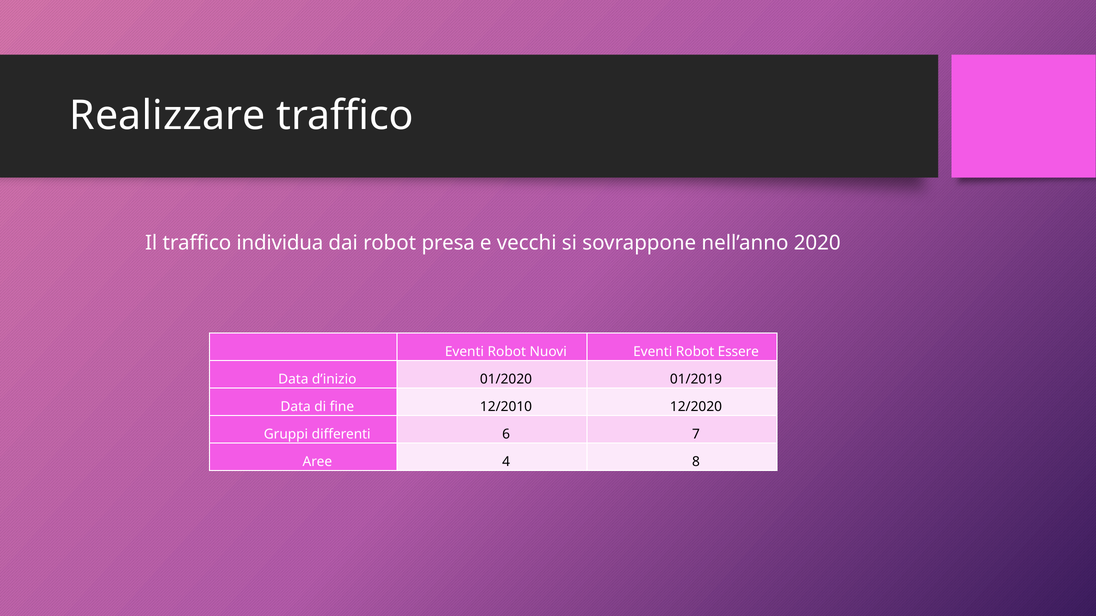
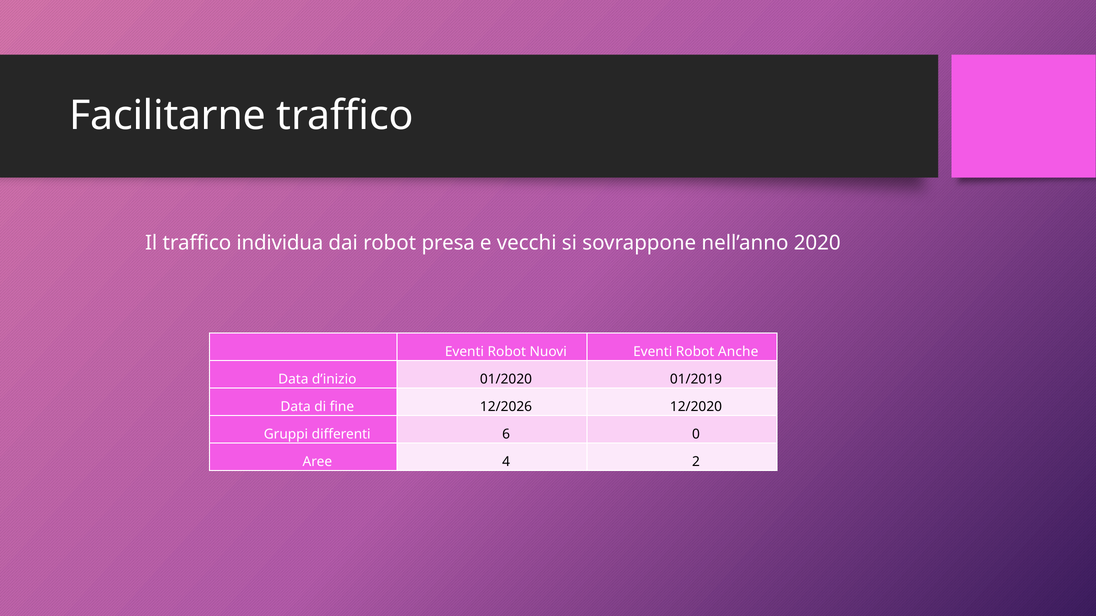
Realizzare: Realizzare -> Facilitarne (168, 116)
Essere: Essere -> Anche (738, 352)
12/2010: 12/2010 -> 12/2026 (506, 407)
7: 7 -> 0 (696, 435)
8: 8 -> 2 (696, 462)
